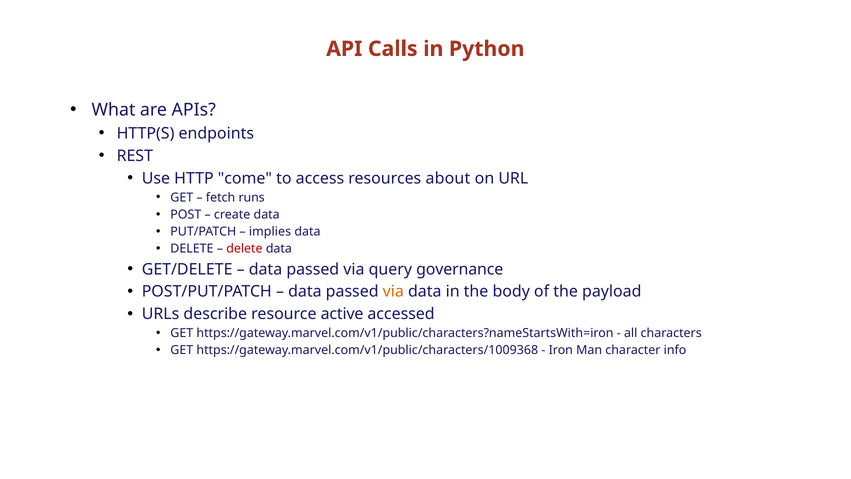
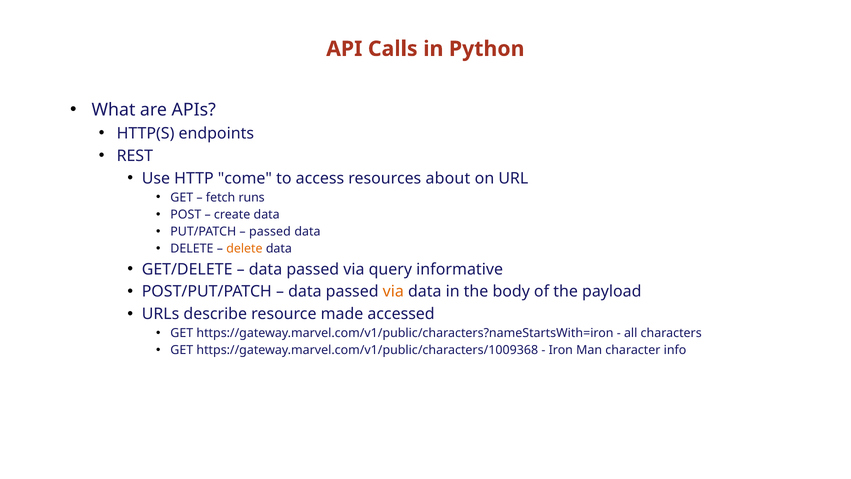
implies: implies -> passed (270, 232)
delete colour: red -> orange (244, 249)
governance: governance -> informative (460, 269)
active: active -> made (342, 314)
